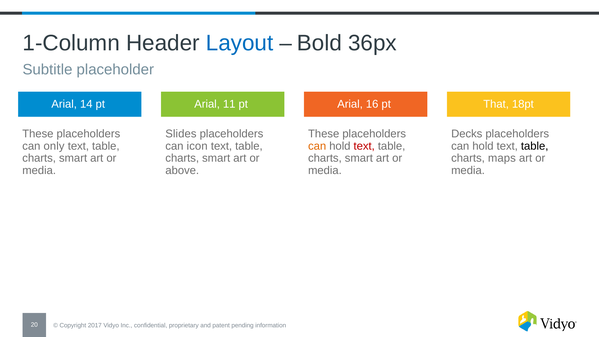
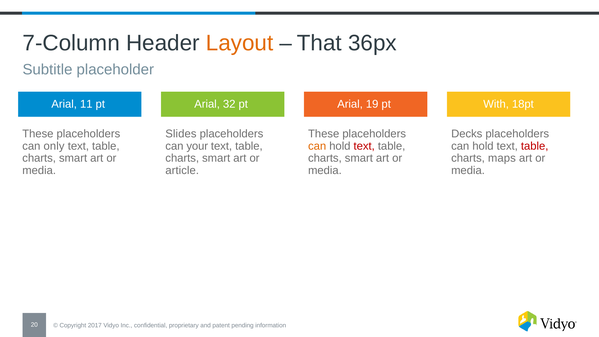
1-Column: 1-Column -> 7-Column (71, 43)
Layout colour: blue -> orange (240, 43)
Bold: Bold -> That (319, 43)
14: 14 -> 11 (86, 104)
11: 11 -> 32 (229, 104)
16: 16 -> 19 (372, 104)
That: That -> With (496, 104)
icon: icon -> your (197, 146)
table colour: black -> red (535, 146)
above: above -> article (182, 170)
